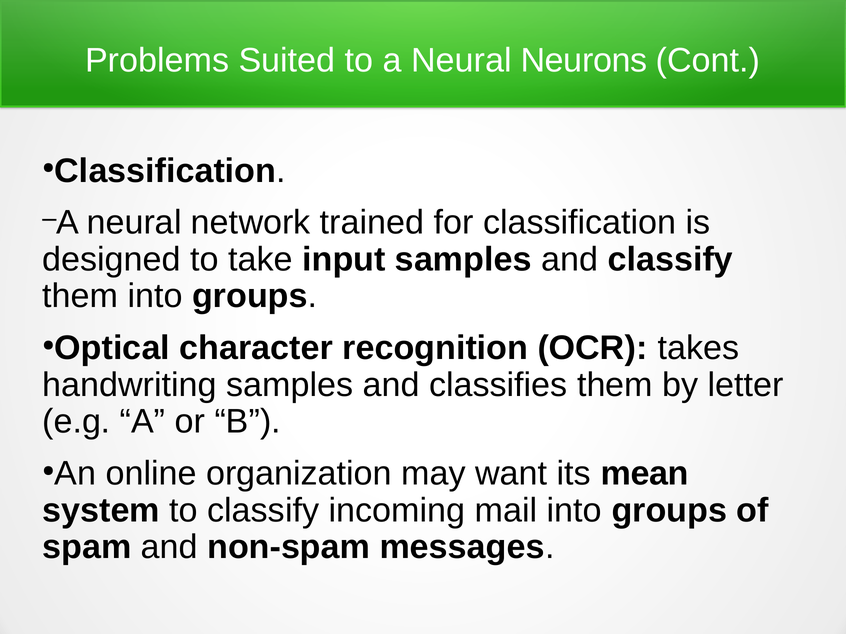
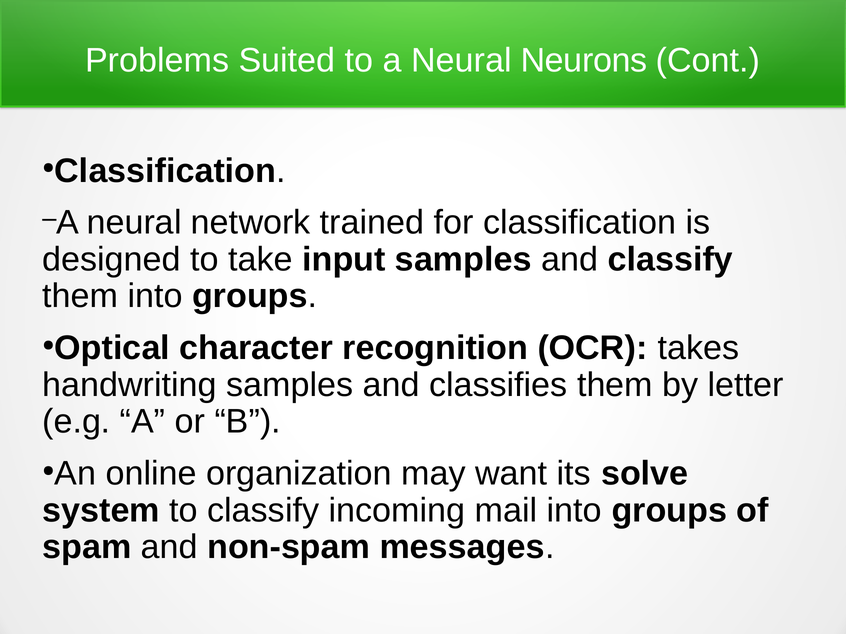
mean: mean -> solve (645, 474)
